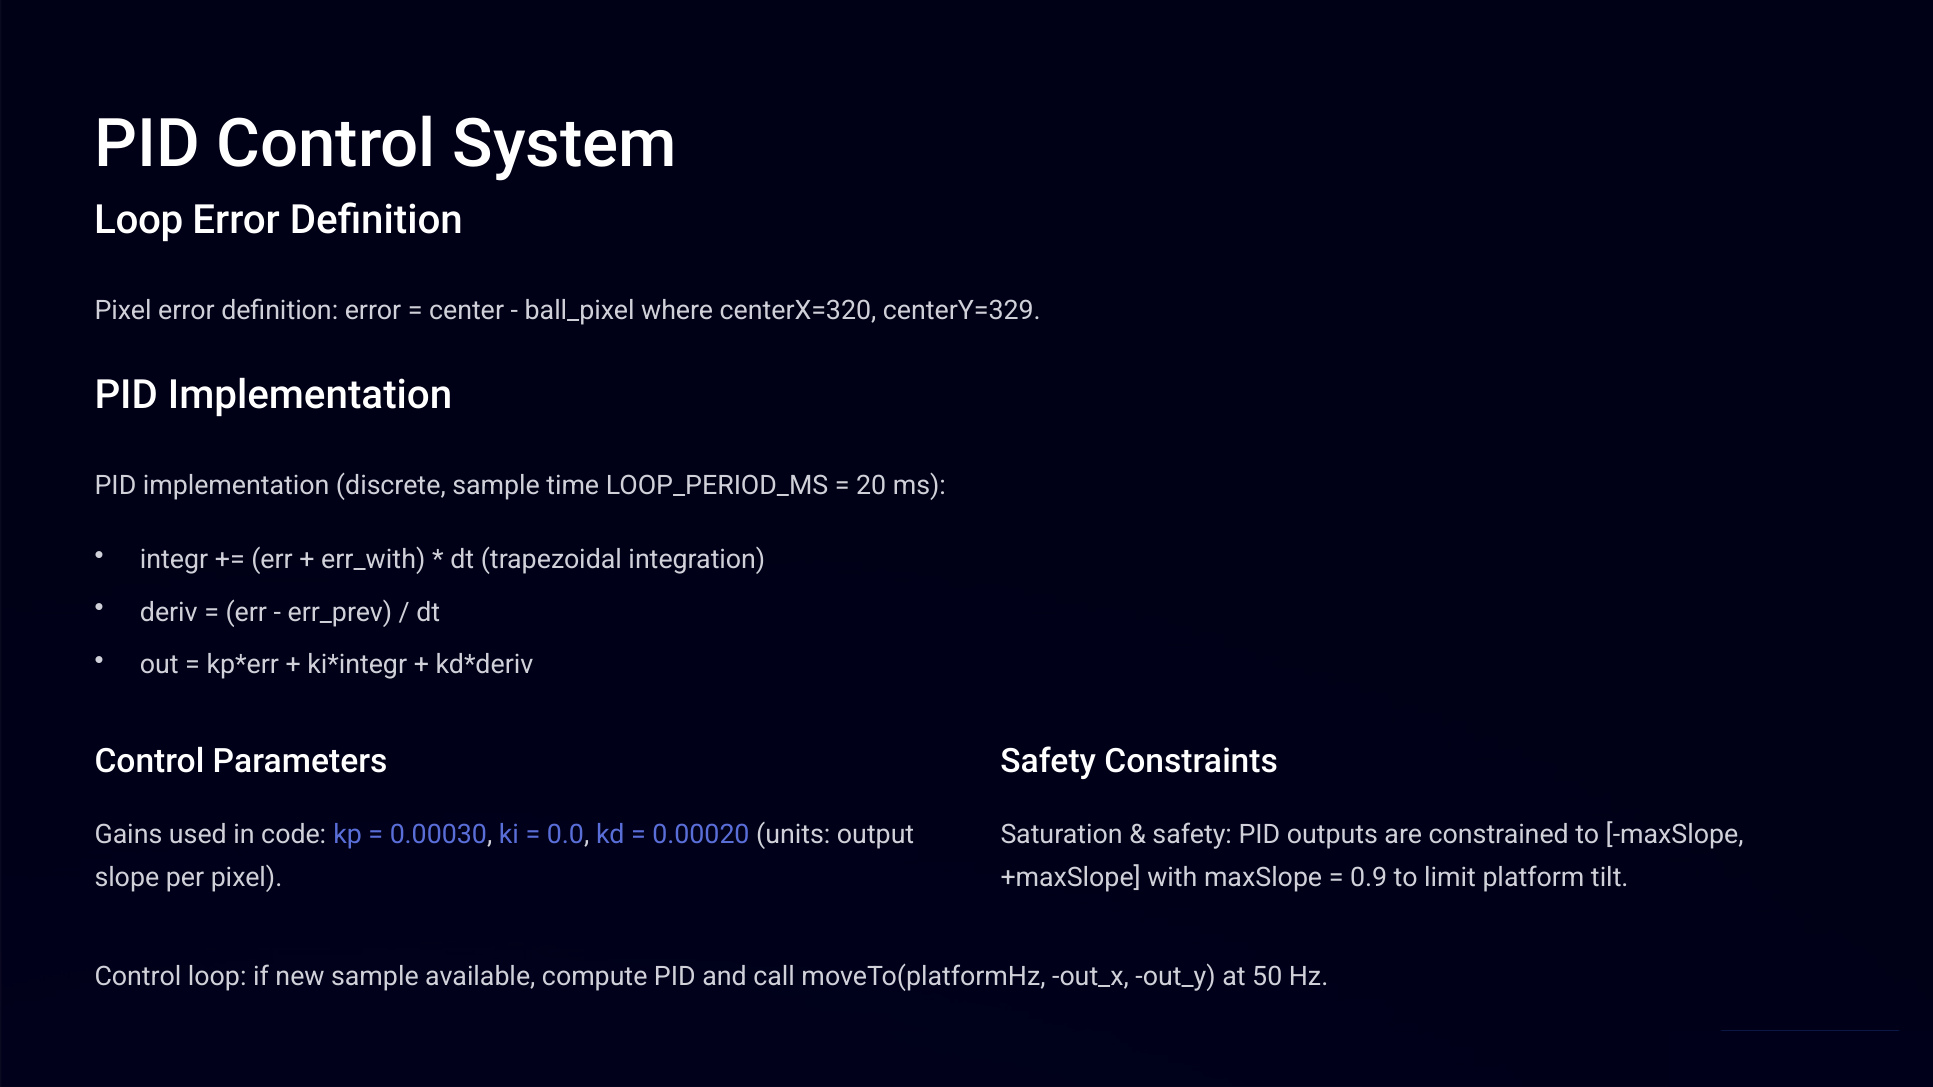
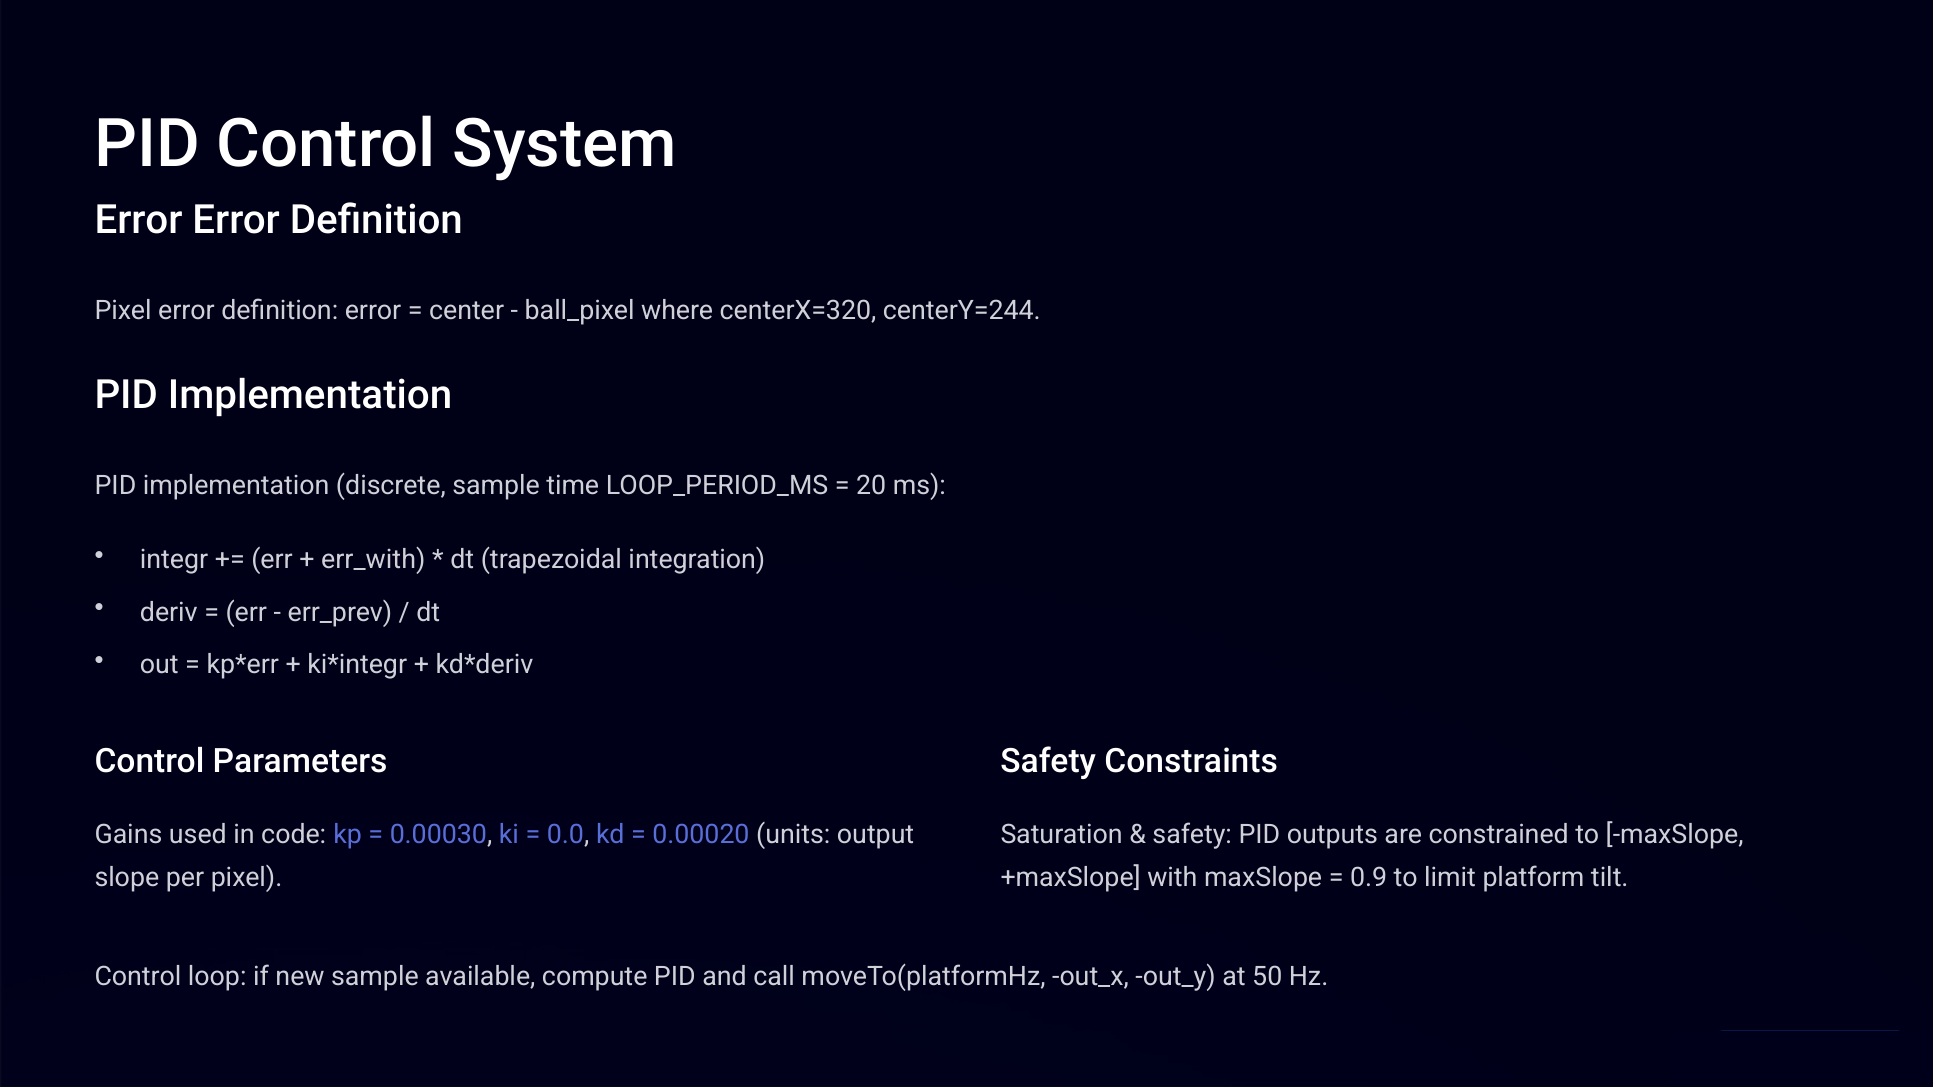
Loop: Loop -> Error (139, 220)
centerY=329: centerY=329 -> centerY=244 (962, 311)
